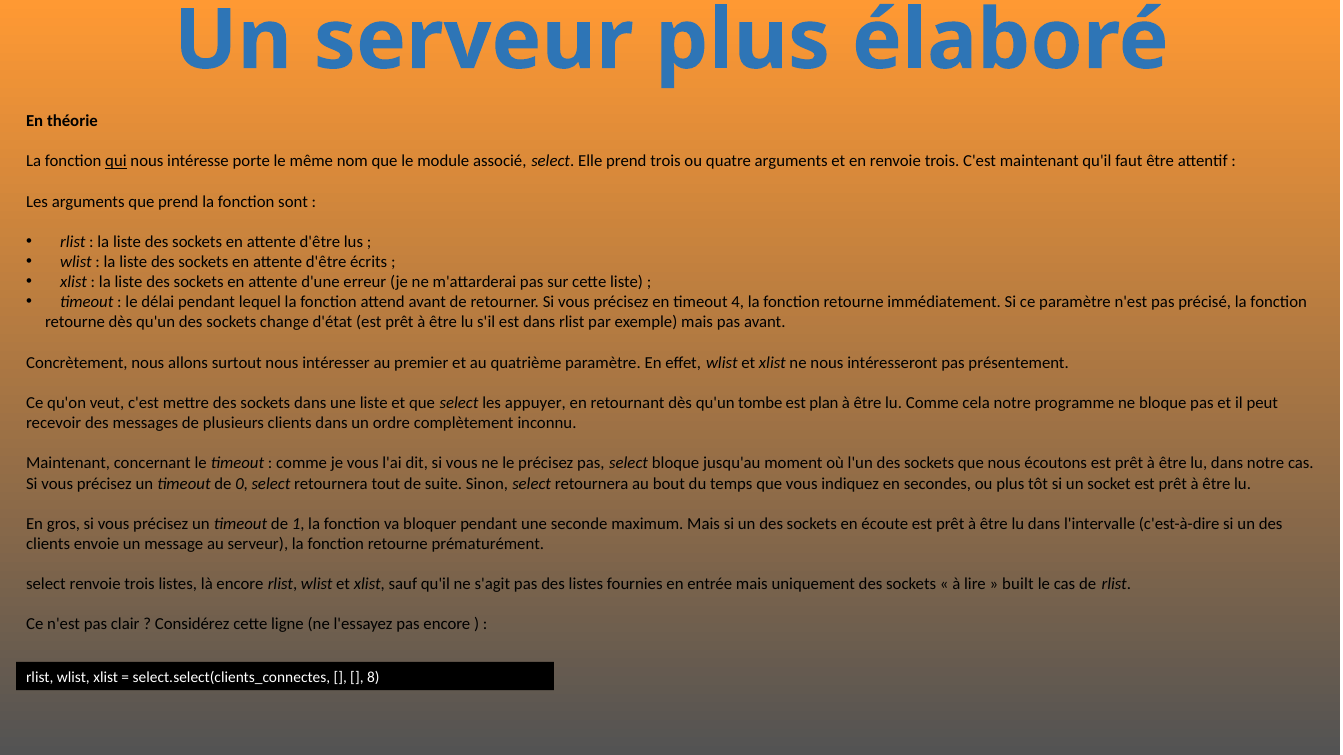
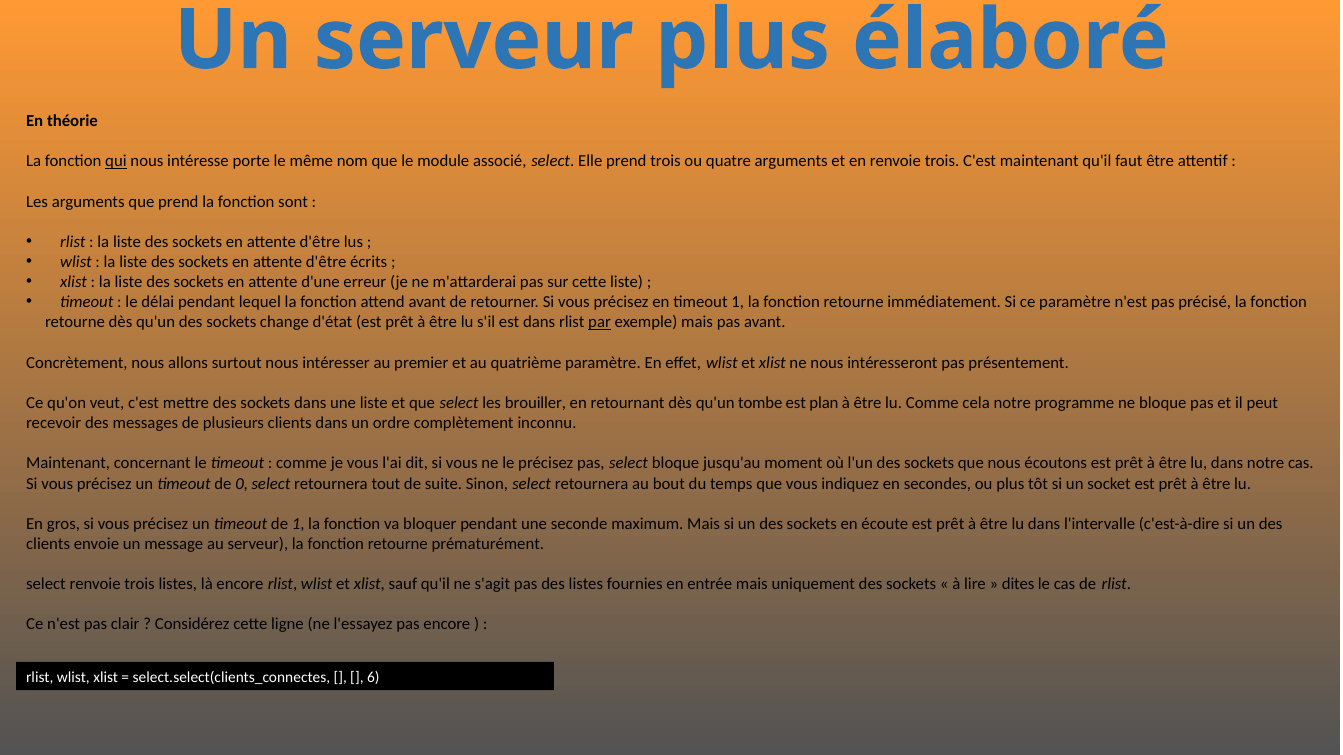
timeout 4: 4 -> 1 (738, 302)
par underline: none -> present (600, 323)
appuyer: appuyer -> brouiller (535, 403)
built: built -> dites (1018, 584)
8: 8 -> 6 (373, 678)
